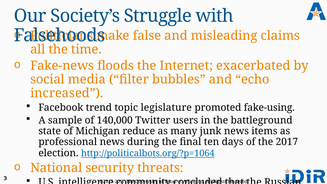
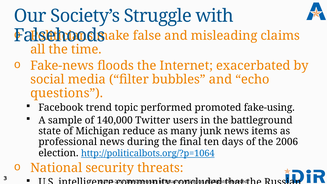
increased: increased -> questions (67, 93)
legislature: legislature -> performed (166, 108)
2017: 2017 -> 2006 (287, 142)
